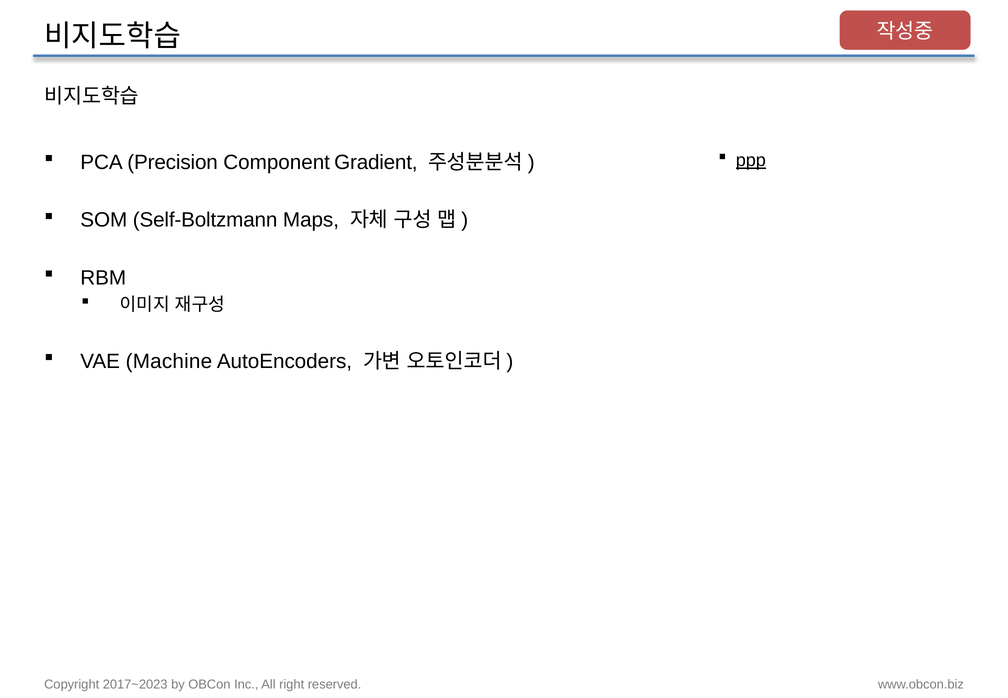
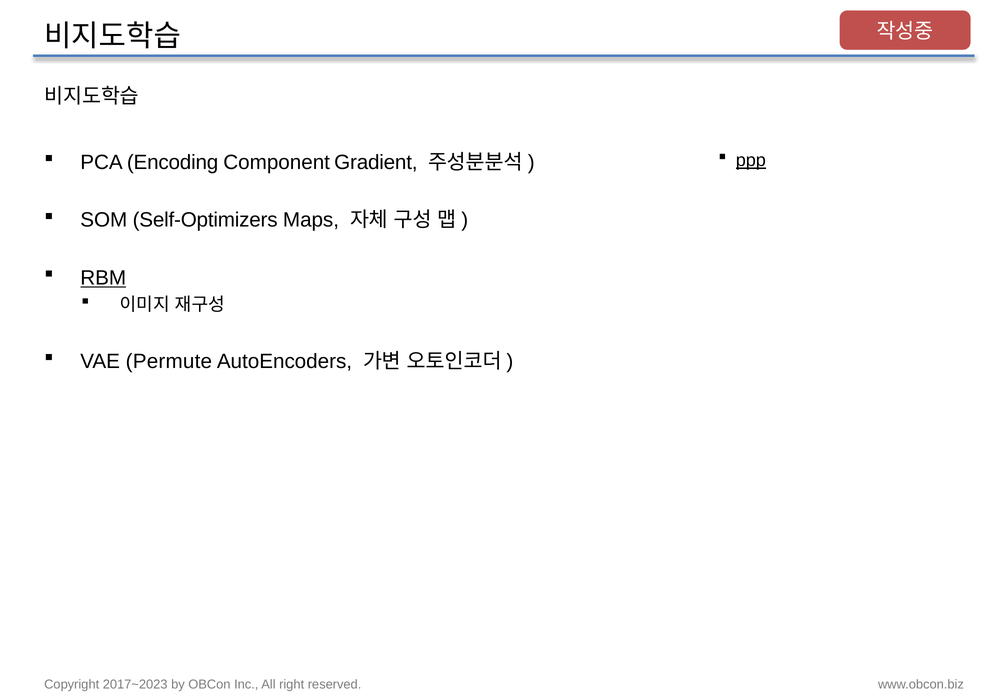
Precision: Precision -> Encoding (173, 162)
Self-Boltzmann: Self-Boltzmann -> Self-Optimizers (205, 220)
RBM underline: none -> present (103, 278)
Machine: Machine -> Permute (169, 361)
